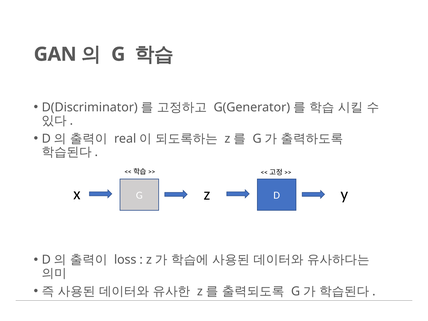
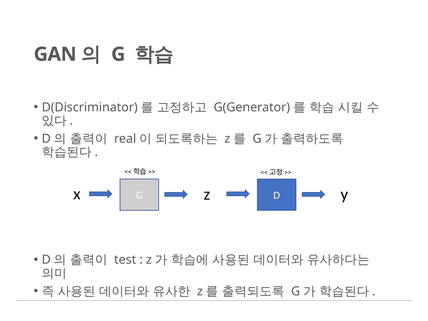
loss: loss -> test (125, 260)
